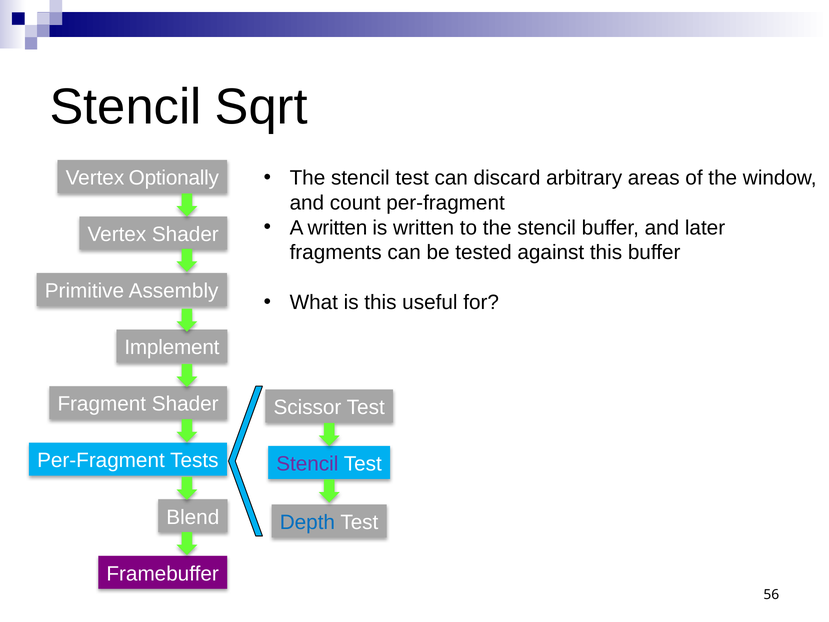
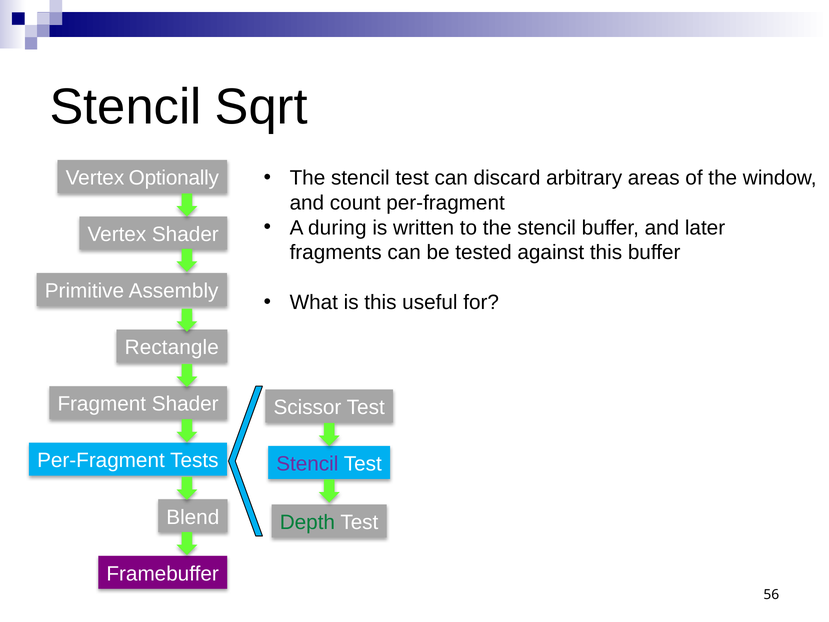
A written: written -> during (337, 228)
Implement: Implement -> Rectangle (172, 347)
Depth colour: blue -> green (307, 522)
